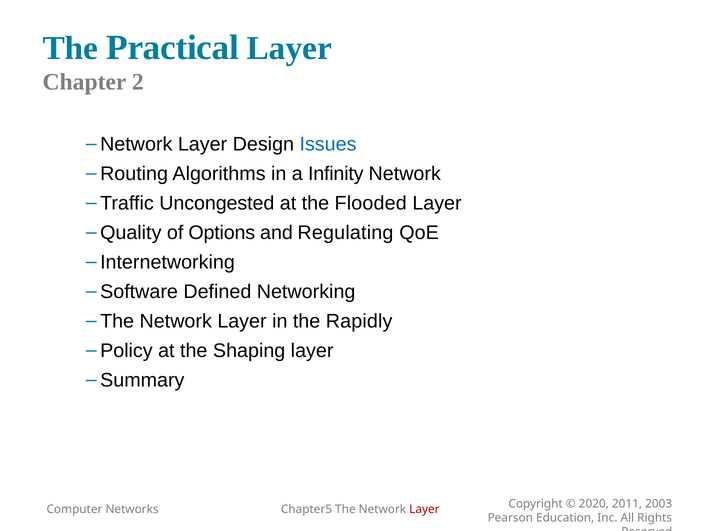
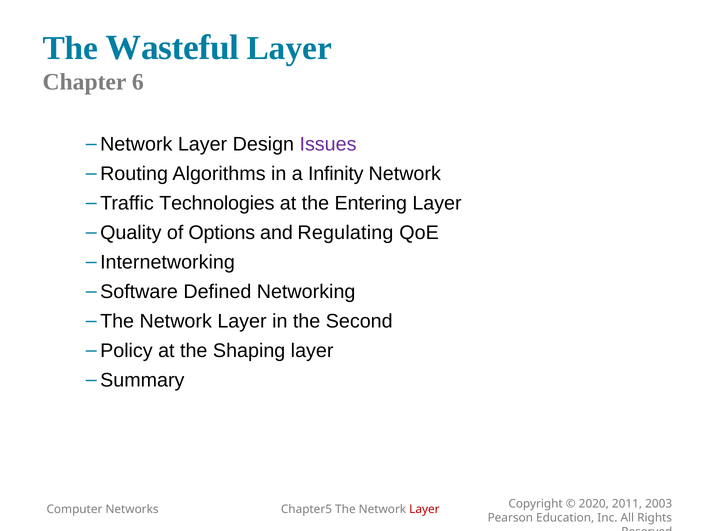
Practical: Practical -> Wasteful (173, 48)
2: 2 -> 6 (138, 82)
Issues colour: blue -> purple (328, 144)
Uncongested: Uncongested -> Technologies (217, 203)
Flooded: Flooded -> Entering (371, 203)
Rapidly: Rapidly -> Second (359, 322)
